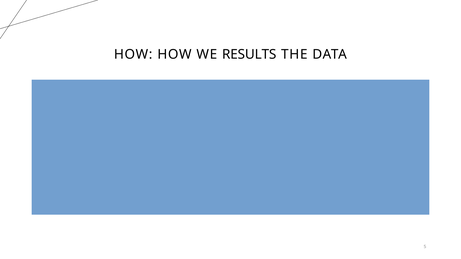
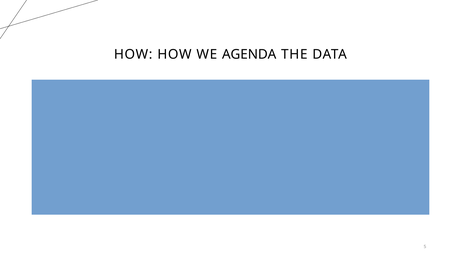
RESULTS: RESULTS -> AGENDA (249, 54)
